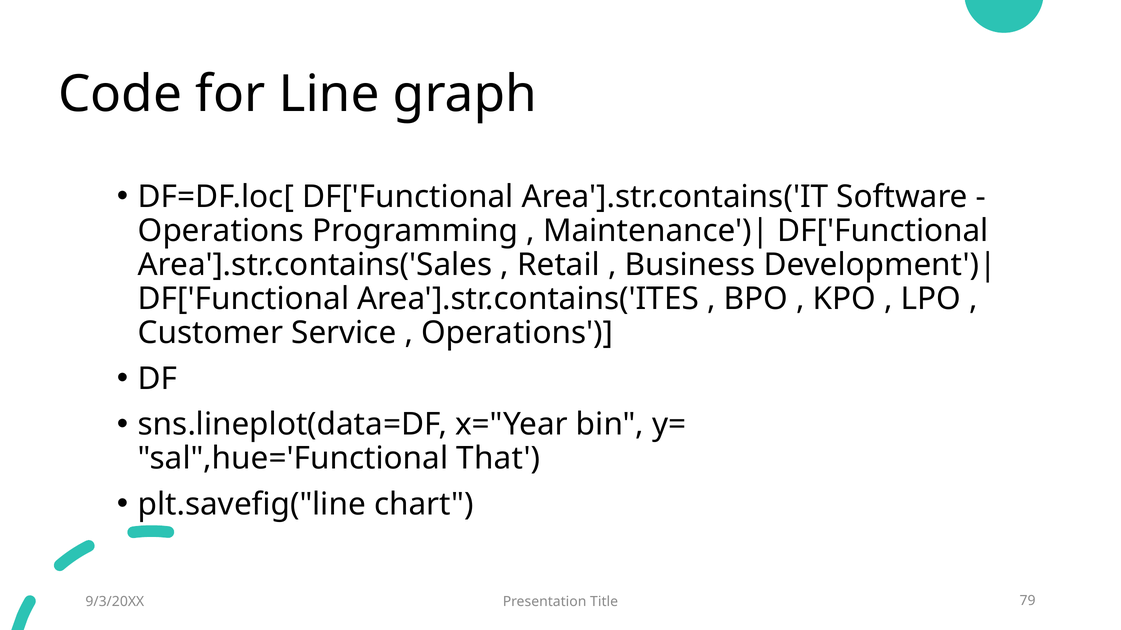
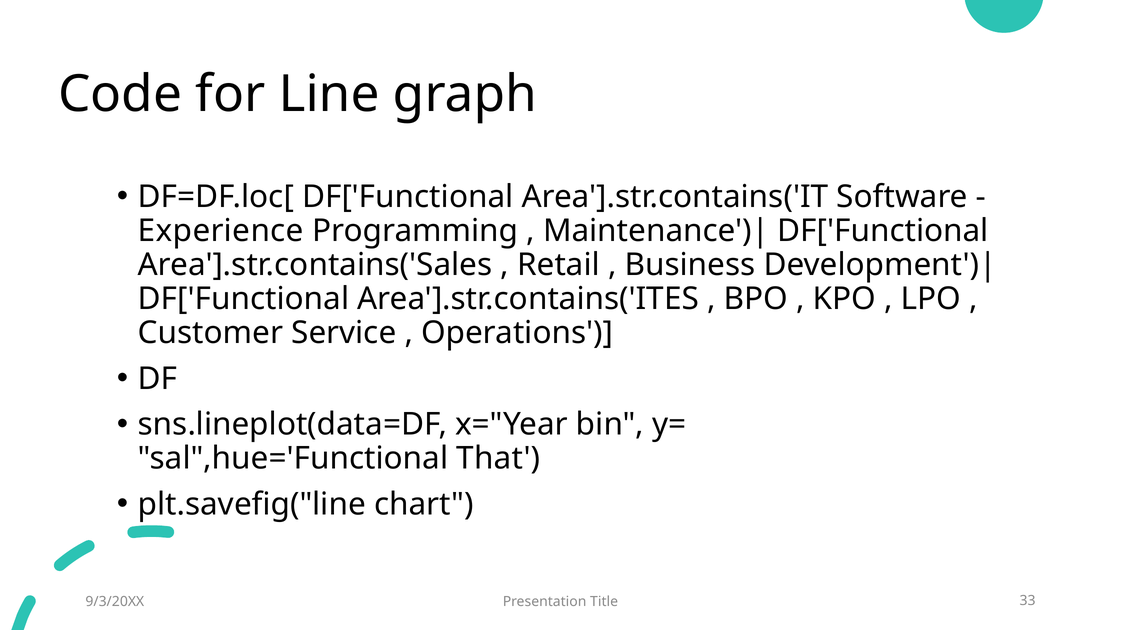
Operations: Operations -> Experience (221, 231)
79: 79 -> 33 (1028, 601)
